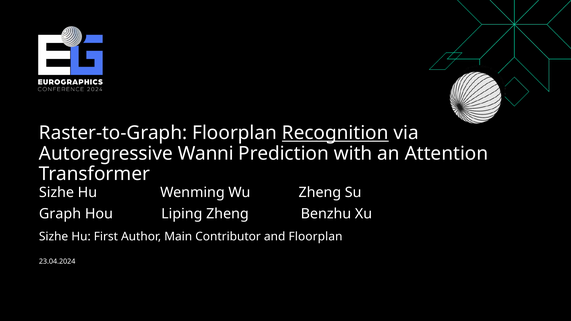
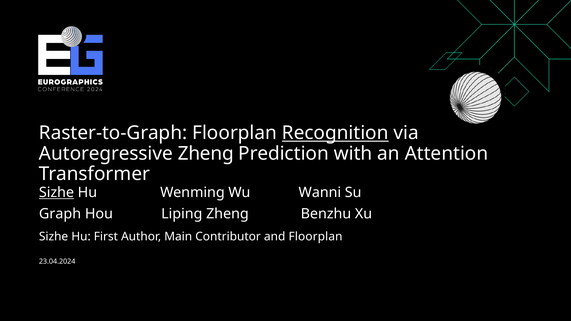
Autoregressive Wanni: Wanni -> Zheng (206, 154)
Sizhe underline: none -> present (56, 193)
Wu Zheng: Zheng -> Wanni (320, 193)
